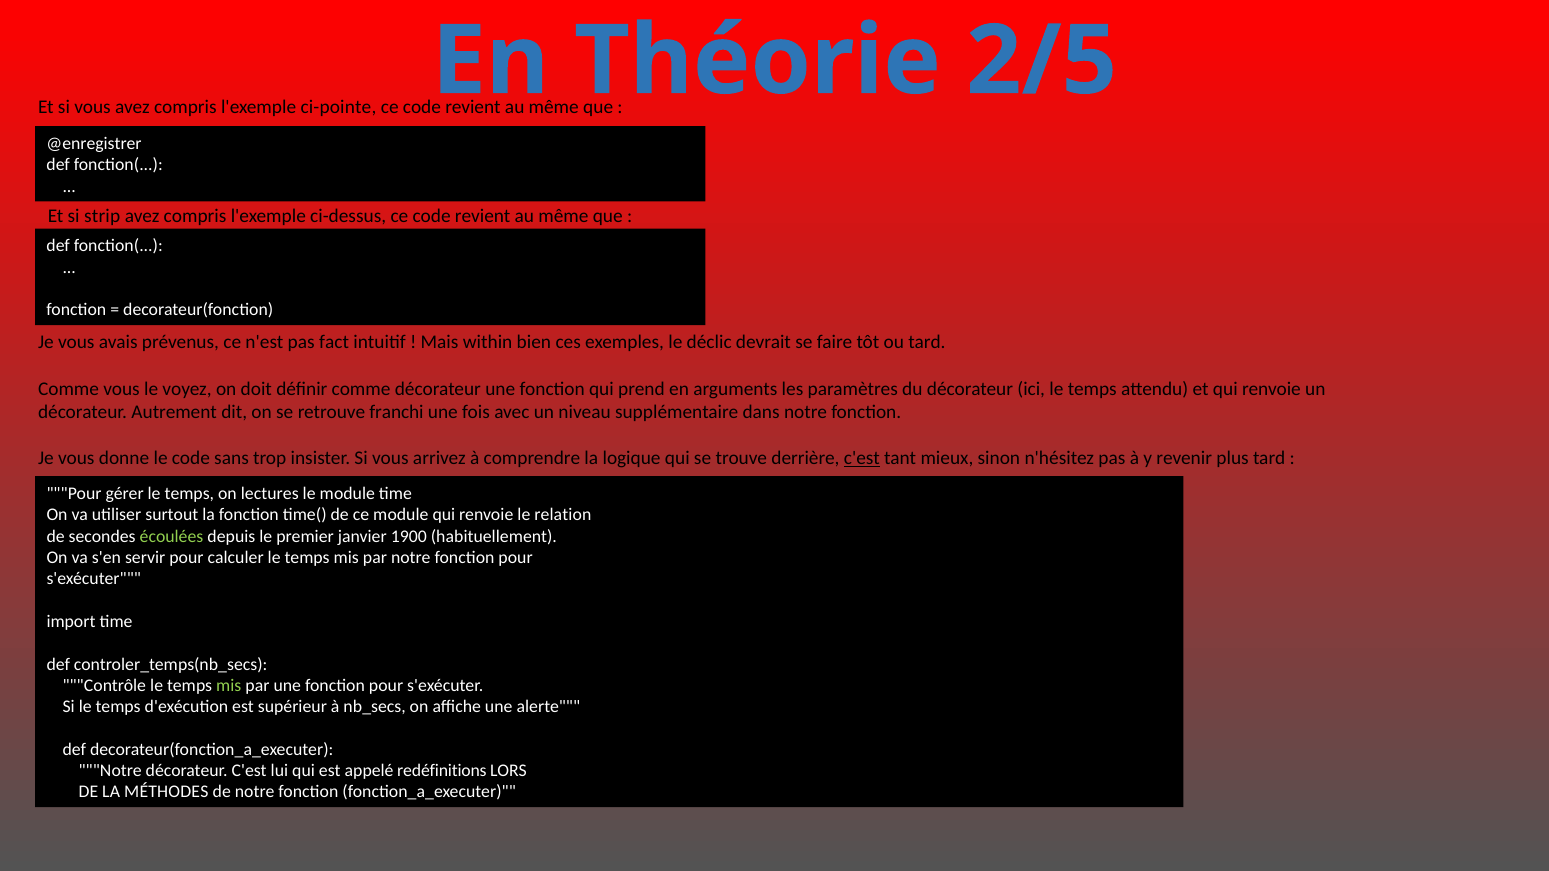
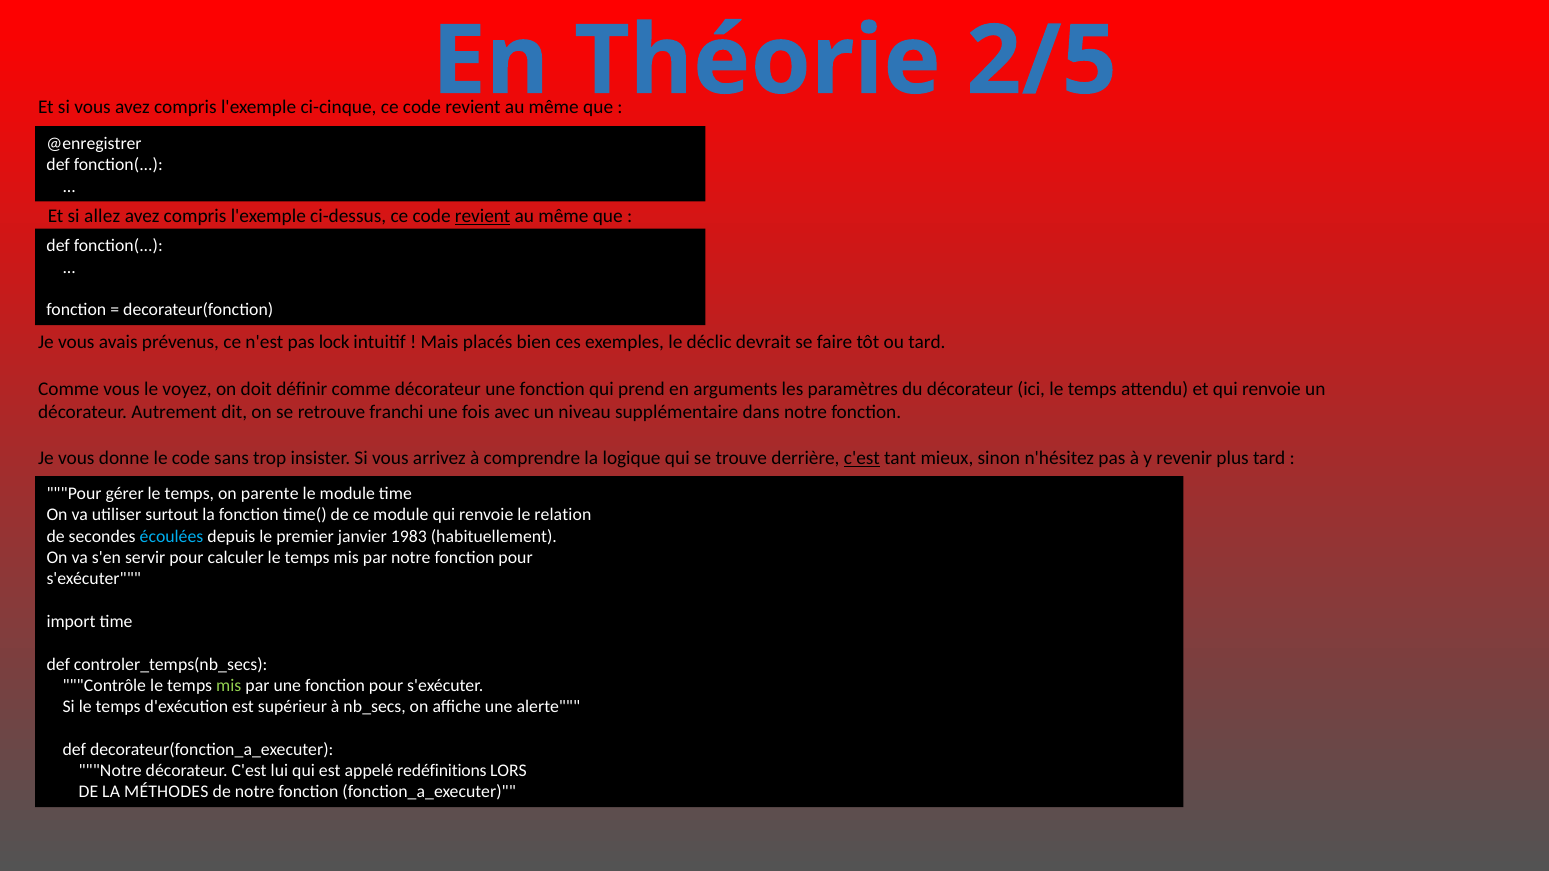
ci-pointe: ci-pointe -> ci-cinque (339, 107)
strip: strip -> allez (102, 216)
revient underline: none -> present (483, 216)
fact: fact -> lock (334, 343)
within: within -> placés (488, 343)
lectures: lectures -> parente (270, 494)
écoulées colour: light green -> light blue (172, 537)
1900: 1900 -> 1983 (409, 537)
